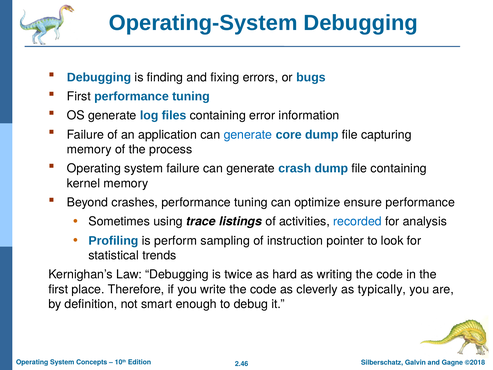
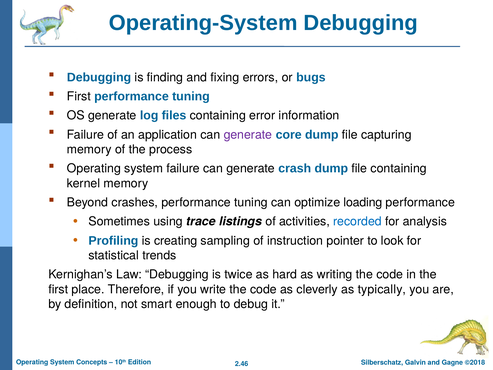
generate colour: blue -> purple (248, 135)
ensure: ensure -> loading (363, 202)
perform: perform -> creating (176, 240)
